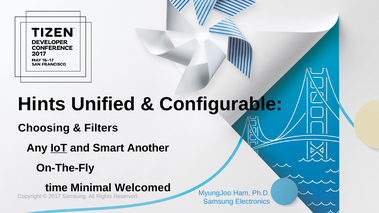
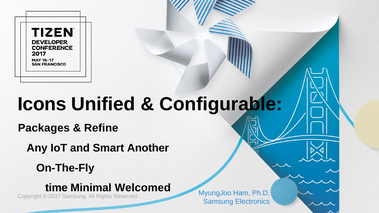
Hints: Hints -> Icons (42, 104)
Choosing: Choosing -> Packages (44, 128)
Filters: Filters -> Refine (101, 128)
IoT underline: present -> none (59, 148)
